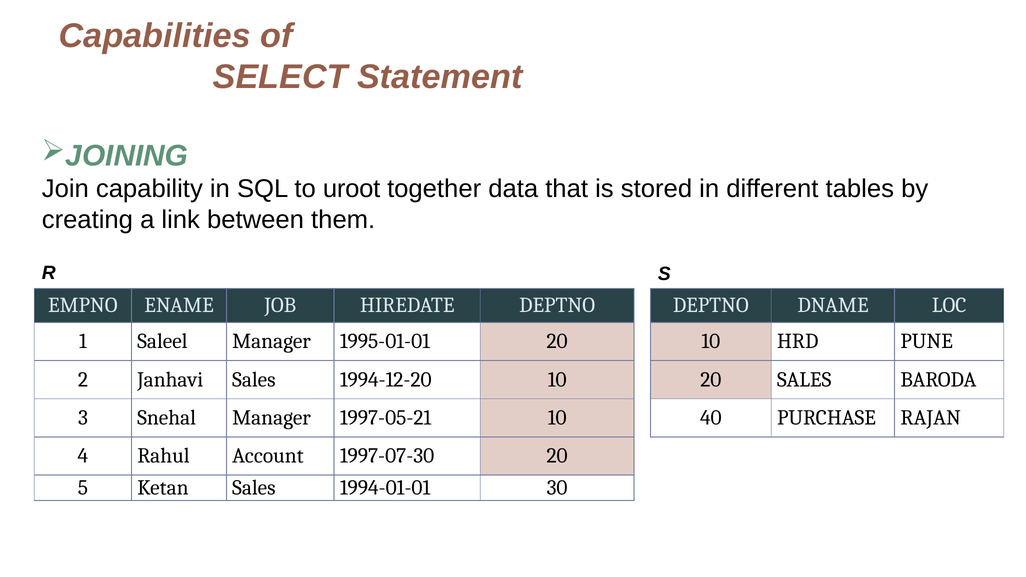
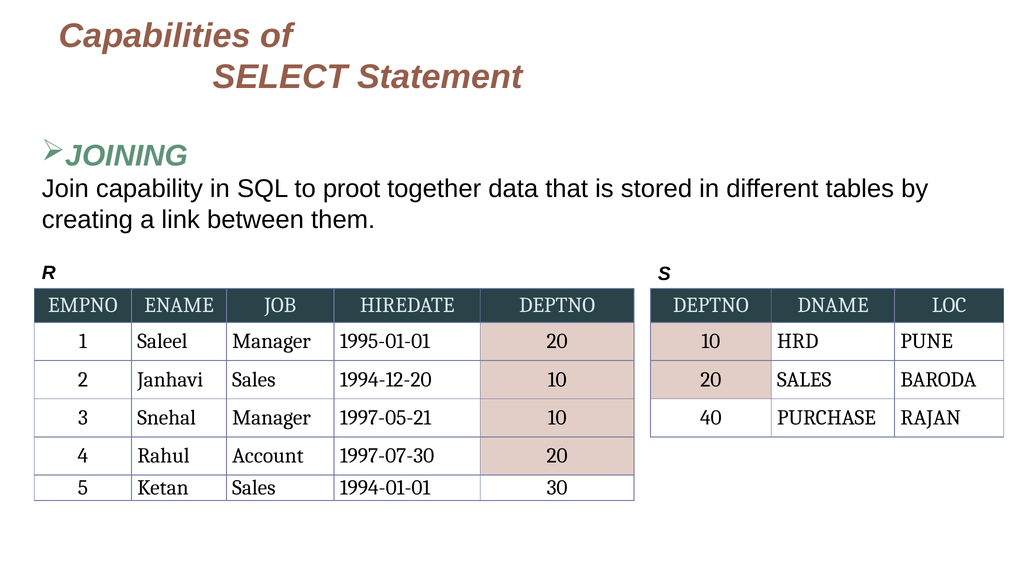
uroot: uroot -> proot (352, 189)
